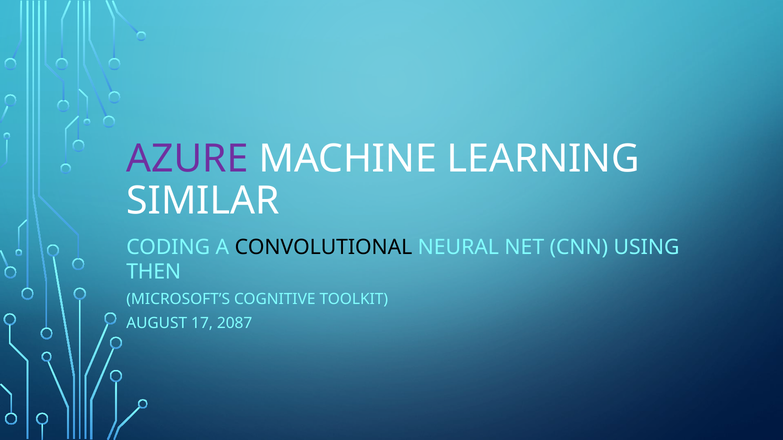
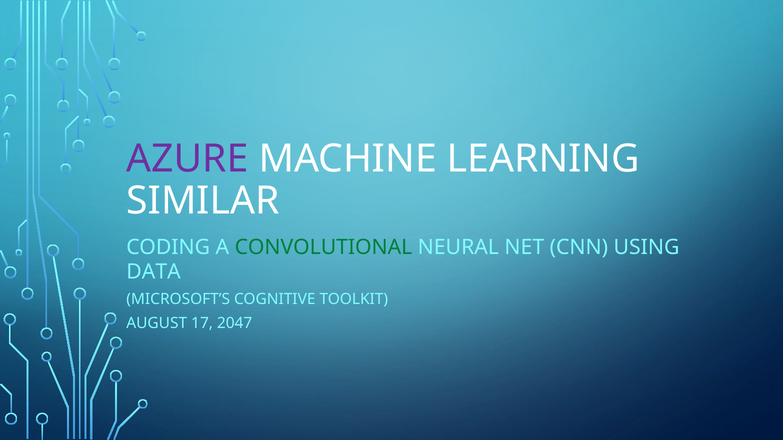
CONVOLUTIONAL colour: black -> green (323, 247)
THEN: THEN -> DATA (154, 272)
2087: 2087 -> 2047 (235, 324)
